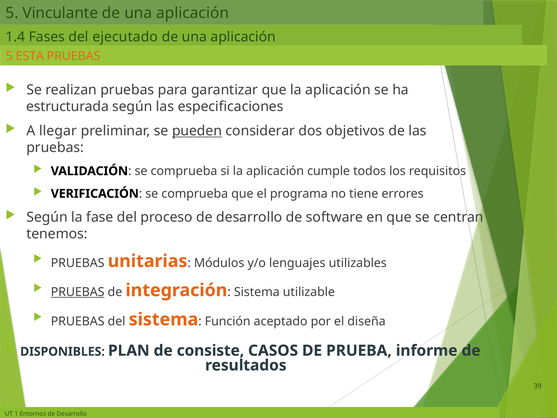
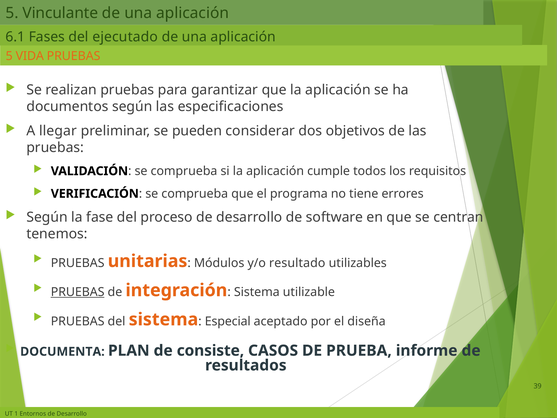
1.4: 1.4 -> 6.1 (15, 37)
ESTA: ESTA -> VIDA (30, 56)
estructurada: estructurada -> documentos (67, 106)
pueden underline: present -> none (197, 131)
lenguajes: lenguajes -> resultado (297, 263)
Función: Función -> Especial (228, 321)
DISPONIBLES: DISPONIBLES -> DOCUMENTA (62, 351)
